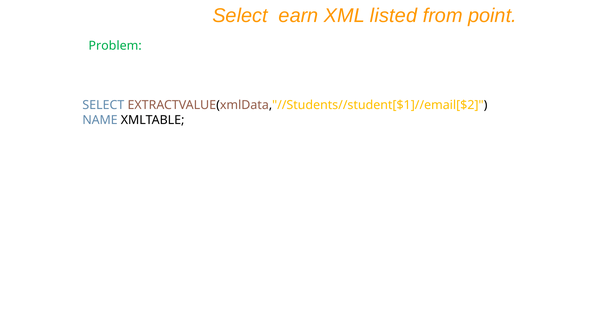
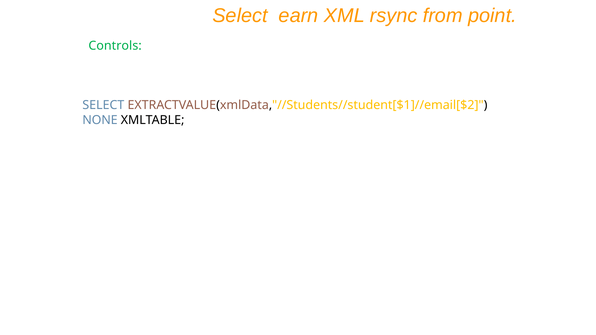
listed: listed -> rsync (394, 16)
Problem: Problem -> Controls (115, 46)
NAME: NAME -> NONE (100, 120)
